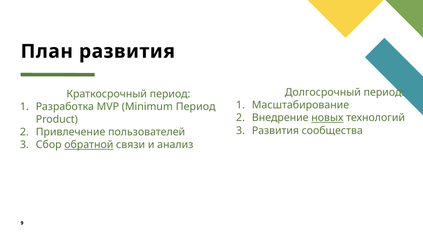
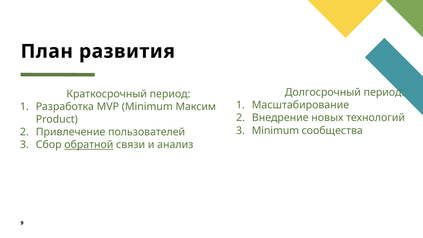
Minimum Период: Период -> Максим (196, 107)
новых underline: present -> none (327, 118)
Развития: Развития -> Minimum (275, 130)
